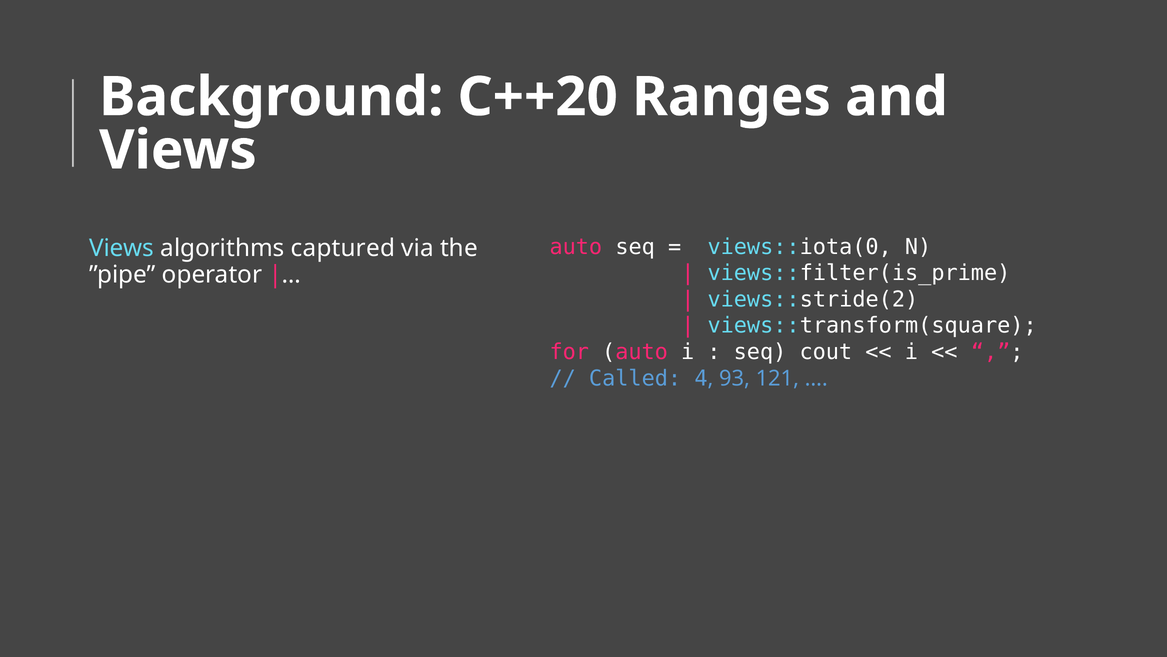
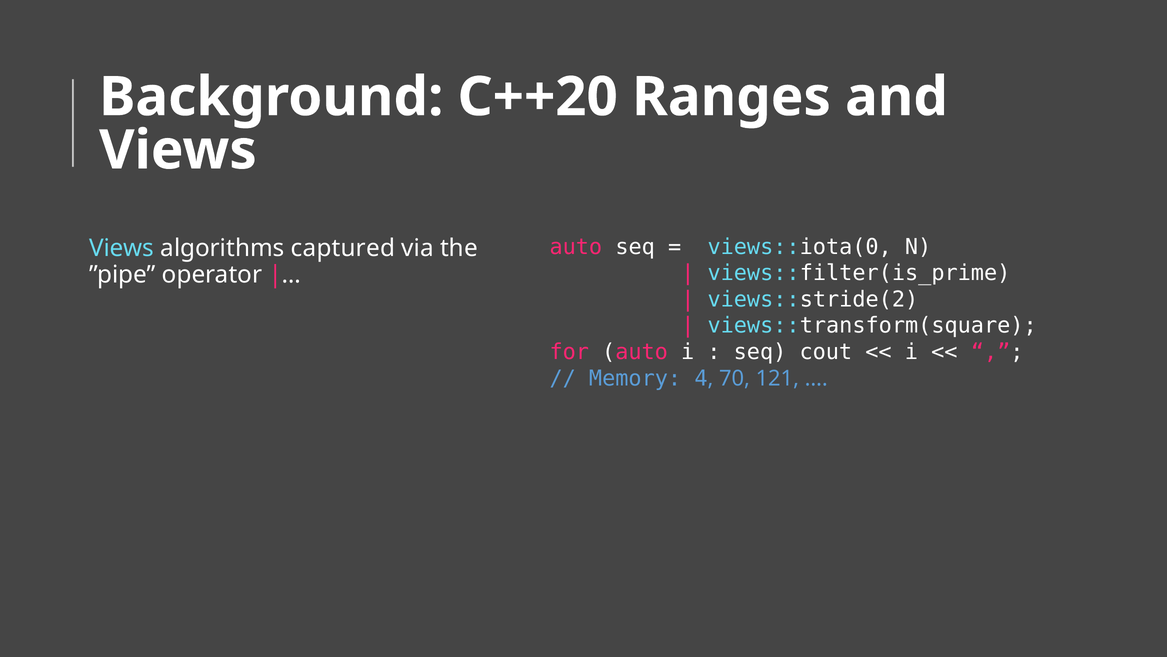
Called: Called -> Memory (635, 378)
93: 93 -> 70 (735, 378)
